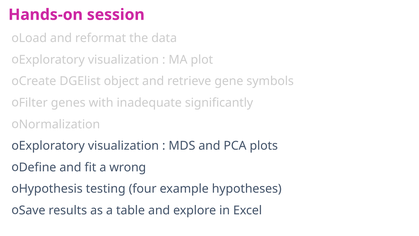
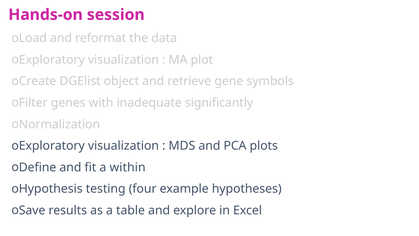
wrong: wrong -> within (128, 167)
